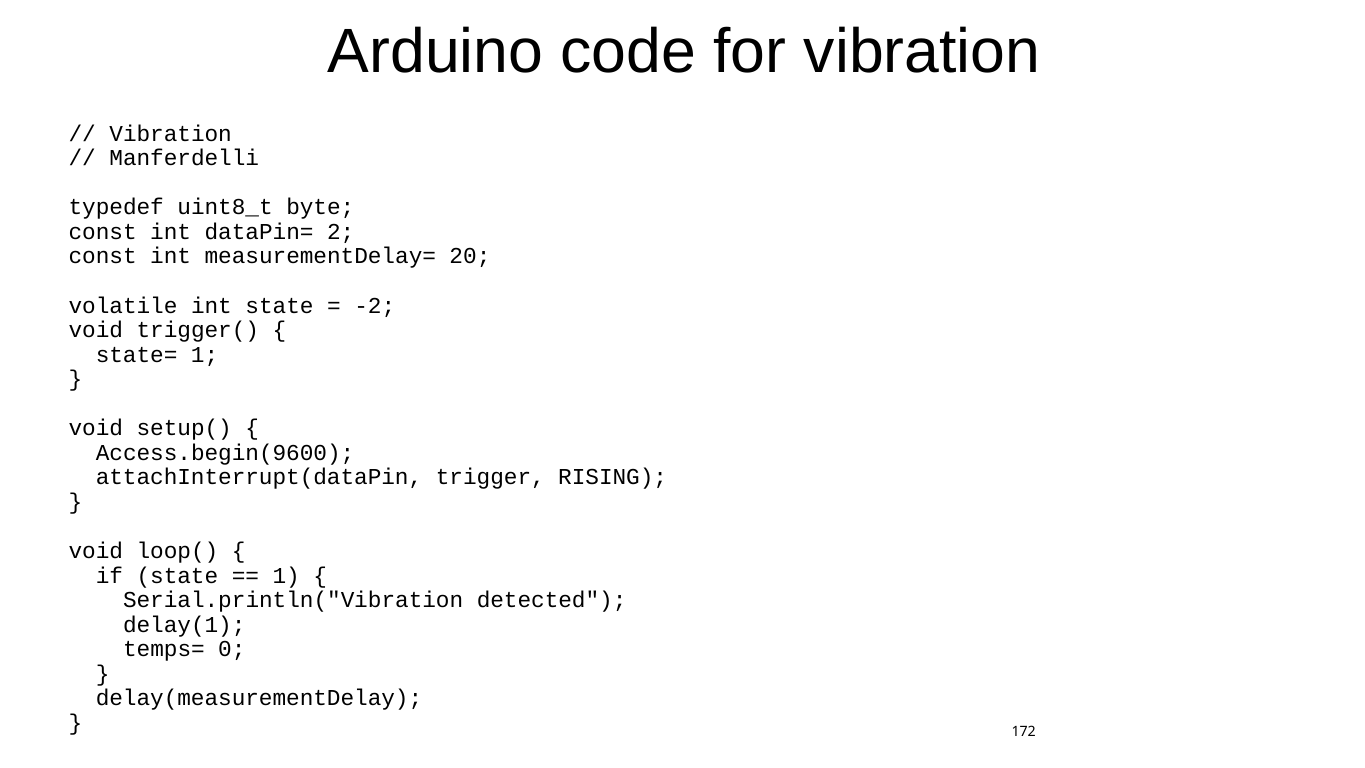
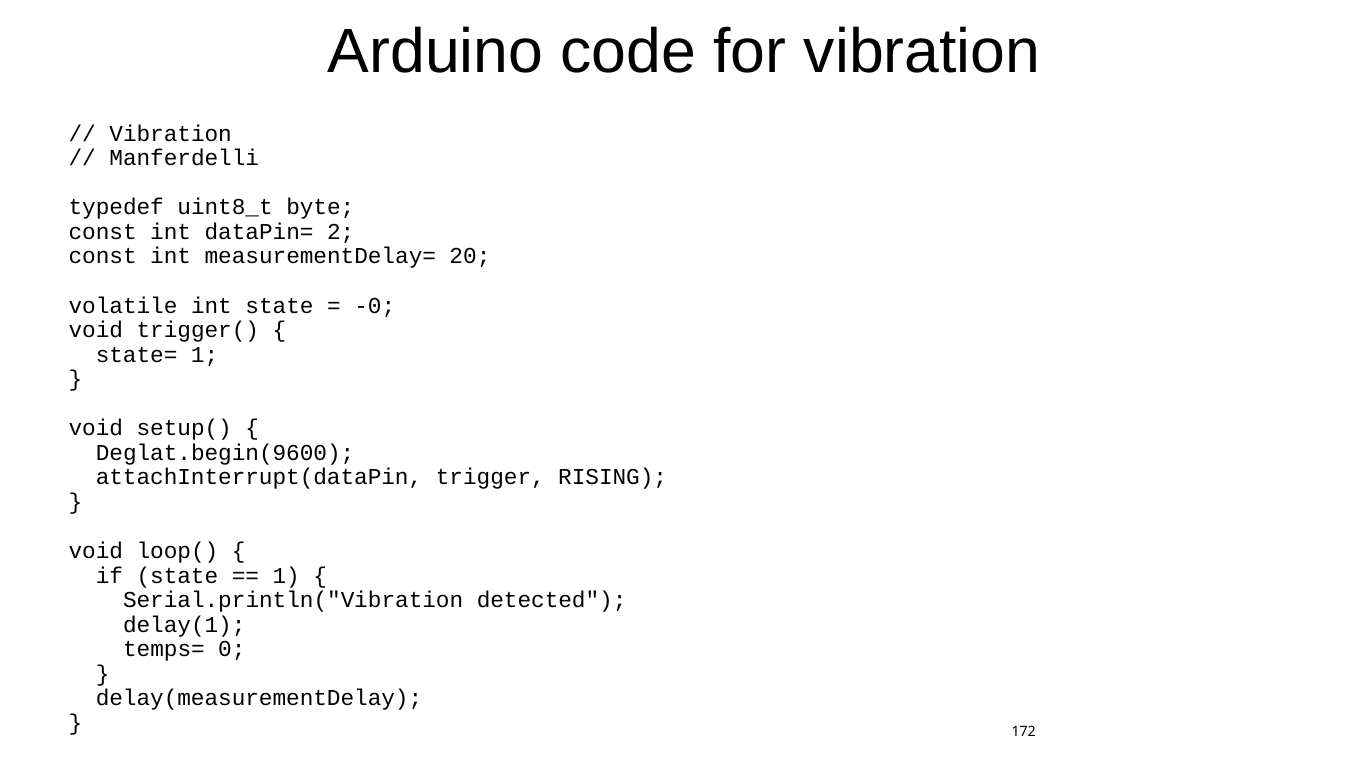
-2: -2 -> -0 (375, 306)
Access.begin(9600: Access.begin(9600 -> Deglat.begin(9600 (225, 453)
